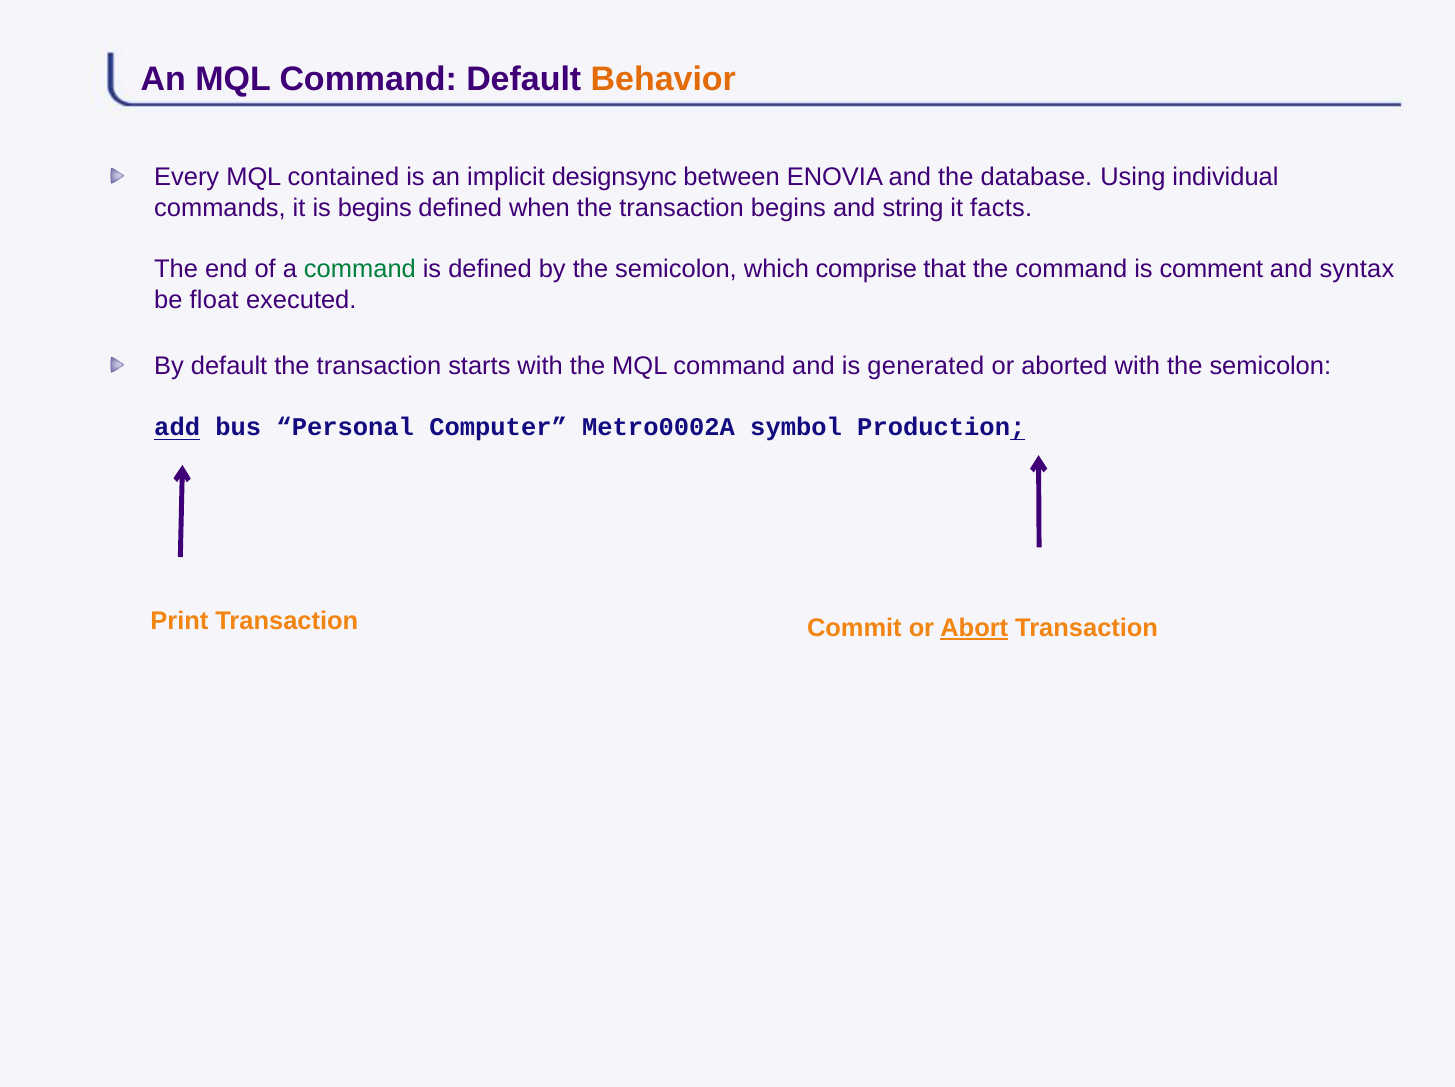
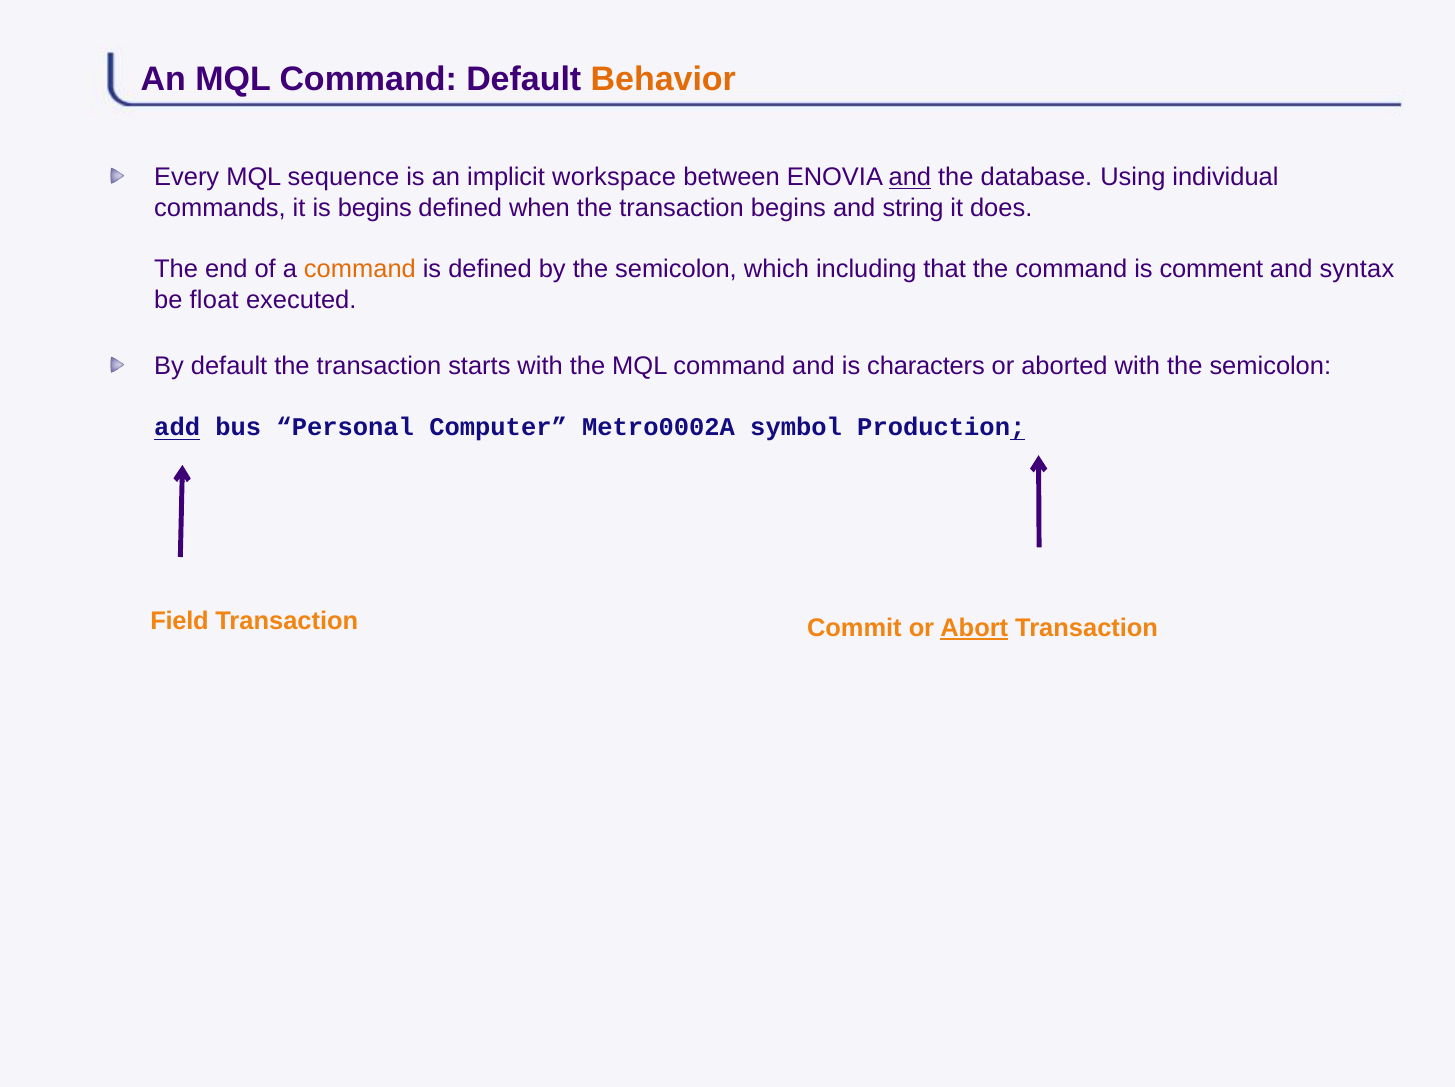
contained: contained -> sequence (343, 178)
designsync: designsync -> workspace (614, 178)
and underline: none -> present (910, 178)
facts: facts -> does (1001, 208)
command colour: green -> orange (360, 269)
comprise: comprise -> including (866, 269)
generated: generated -> characters (926, 366)
Print: Print -> Field (179, 621)
